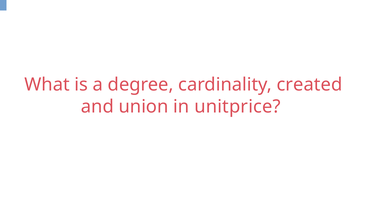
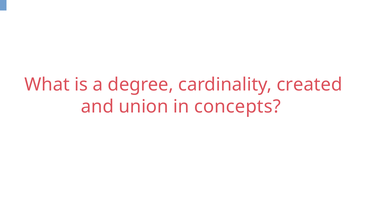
unitprice: unitprice -> concepts (237, 107)
